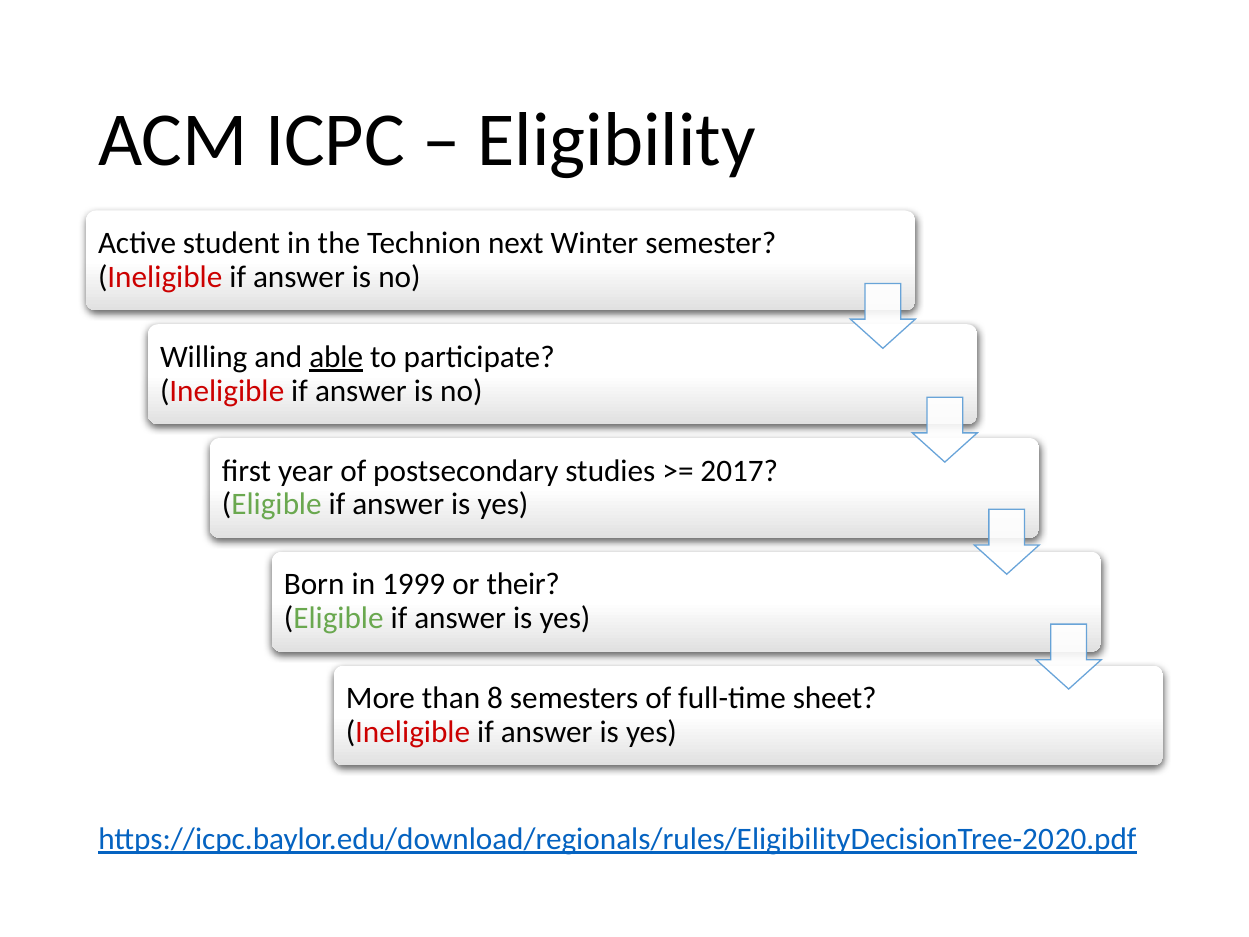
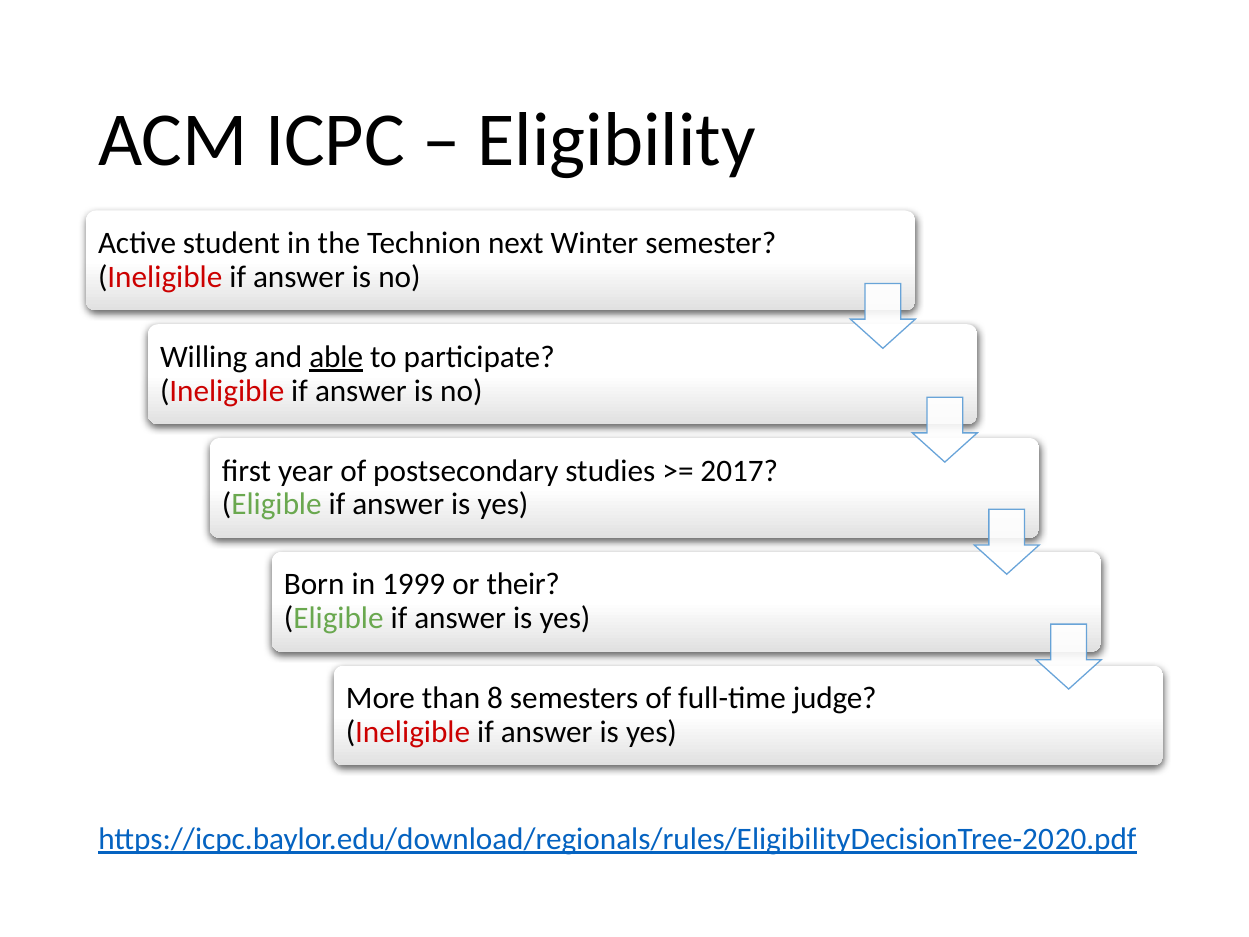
sheet: sheet -> judge (835, 698)
